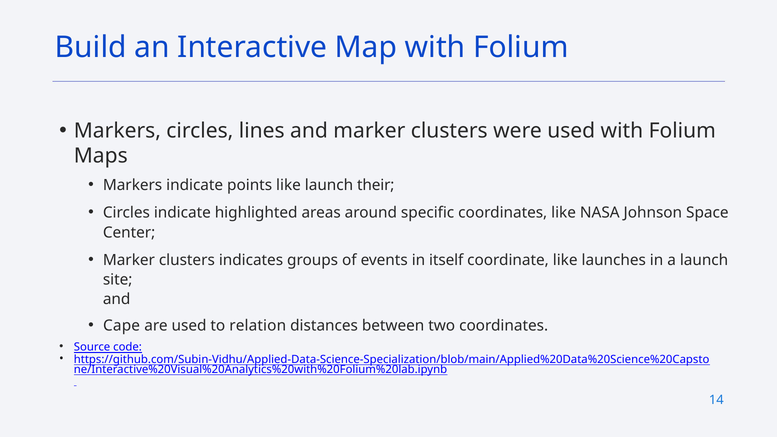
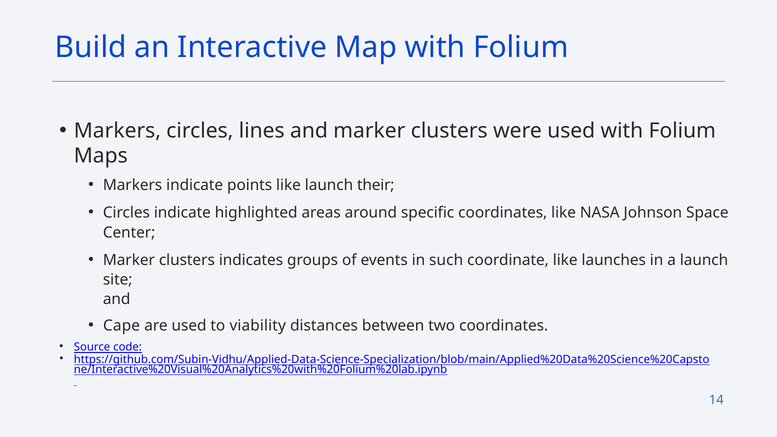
itself: itself -> such (446, 260)
relation: relation -> viability (258, 326)
